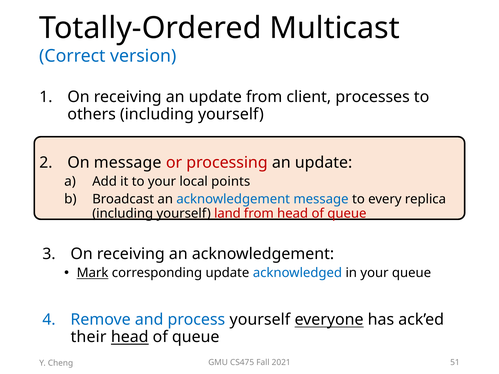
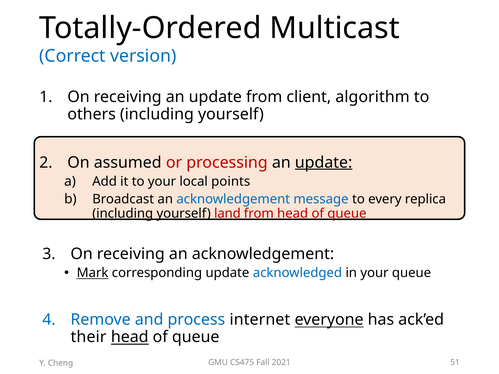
processes: processes -> algorithm (373, 97)
On message: message -> assumed (128, 163)
update underline: none -> present (324, 163)
process yourself: yourself -> internet (260, 320)
